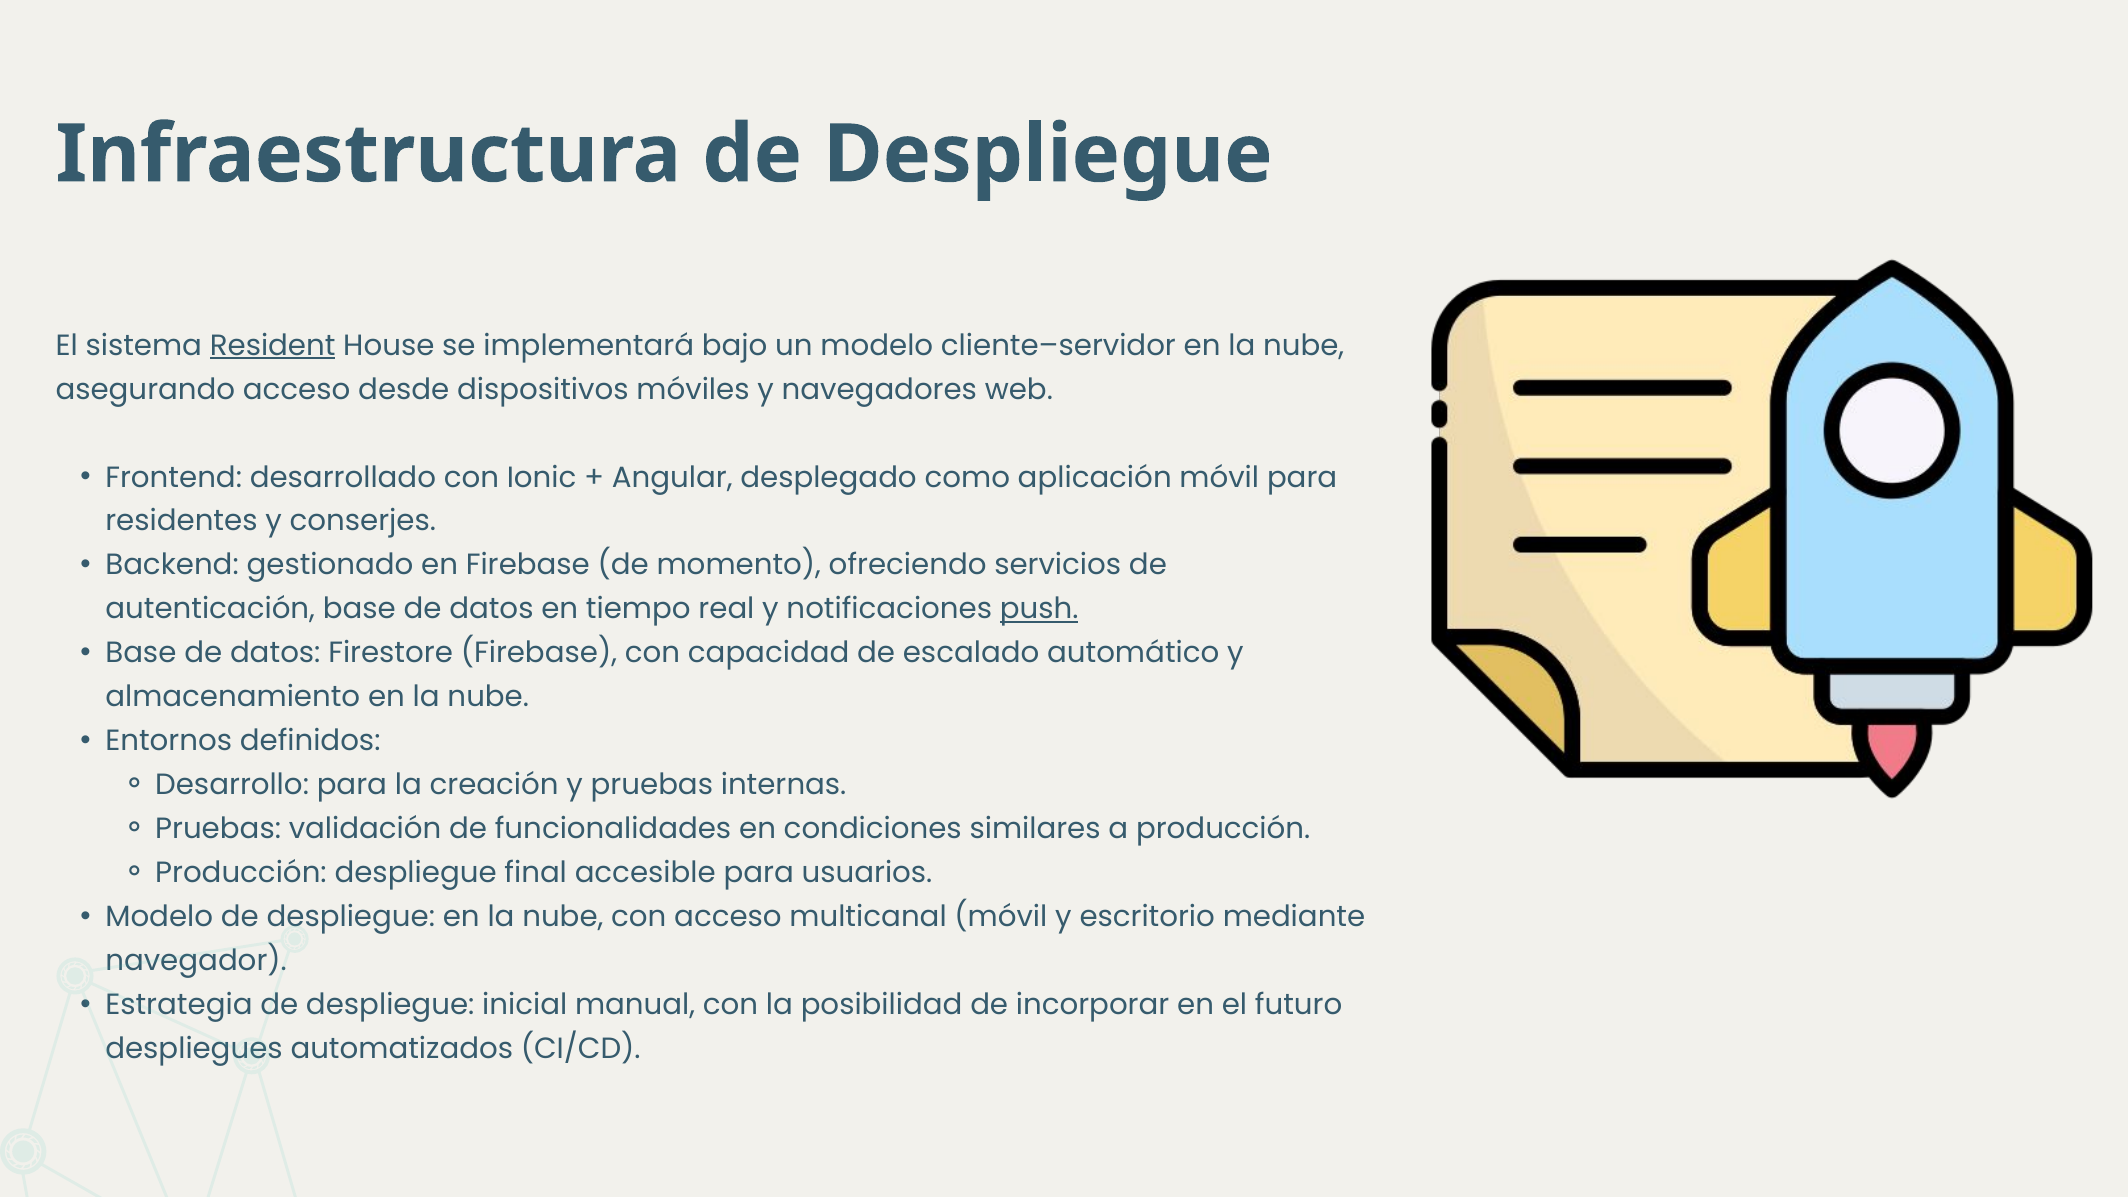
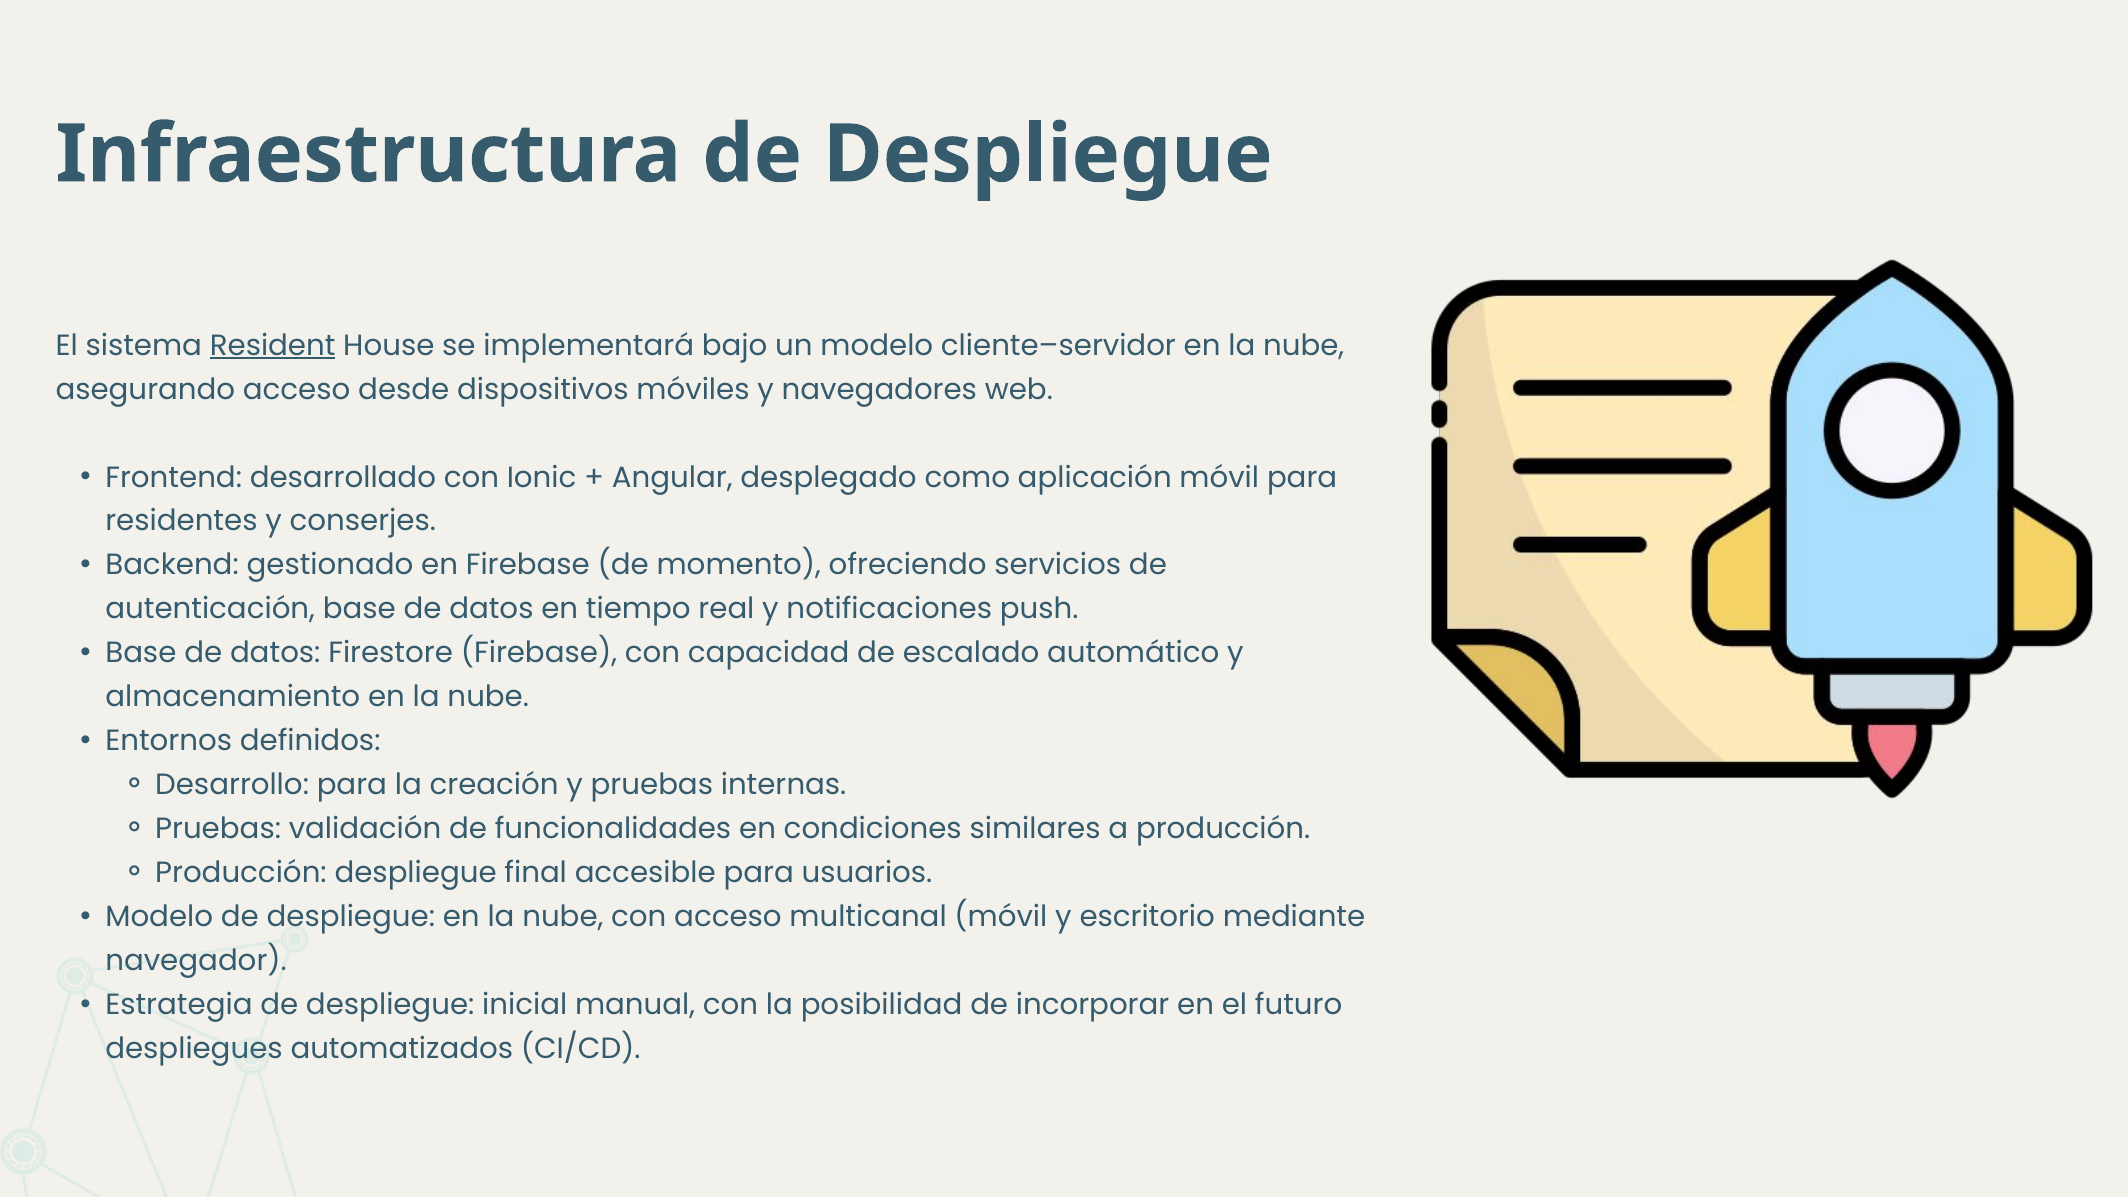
push underline: present -> none (1039, 609)
